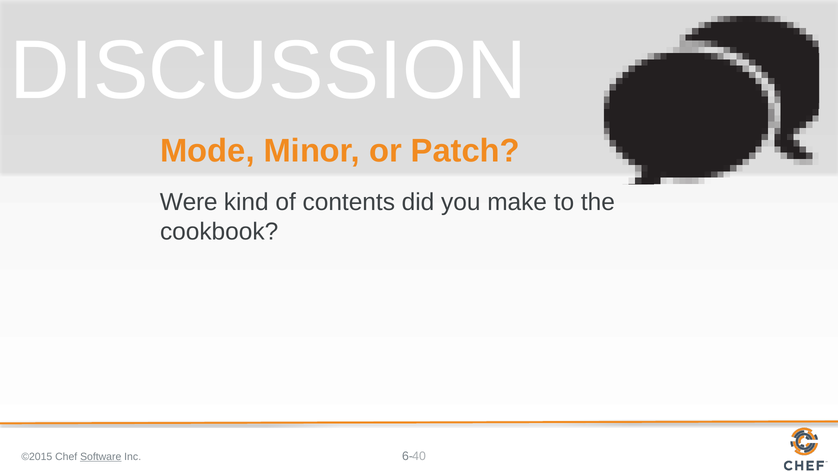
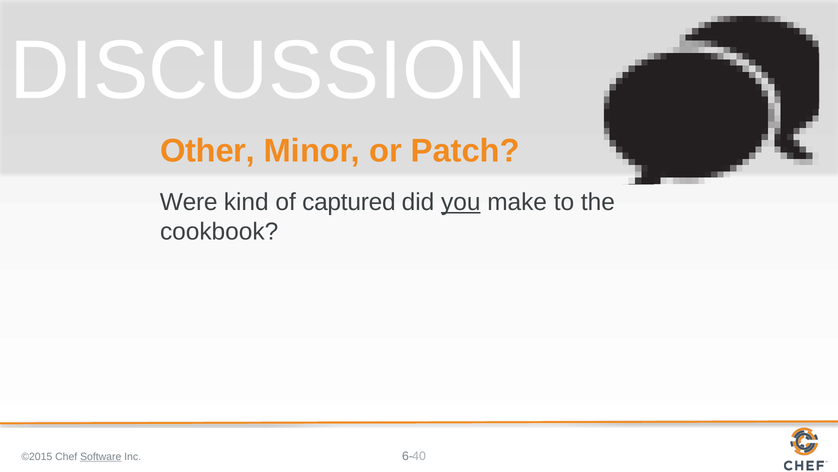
Mode: Mode -> Other (207, 151)
contents: contents -> captured (349, 202)
you underline: none -> present (461, 202)
